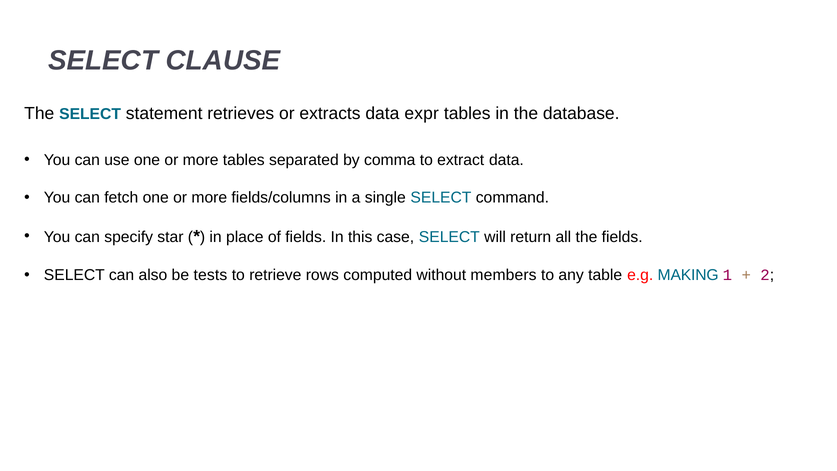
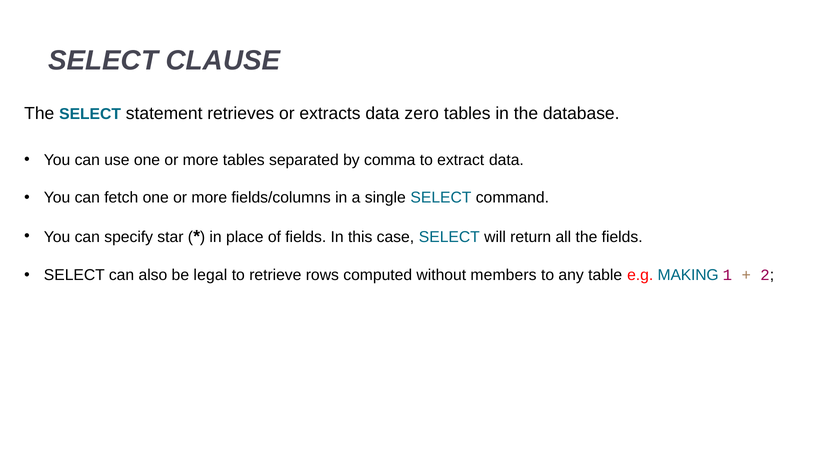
expr: expr -> zero (422, 114)
tests: tests -> legal (210, 275)
